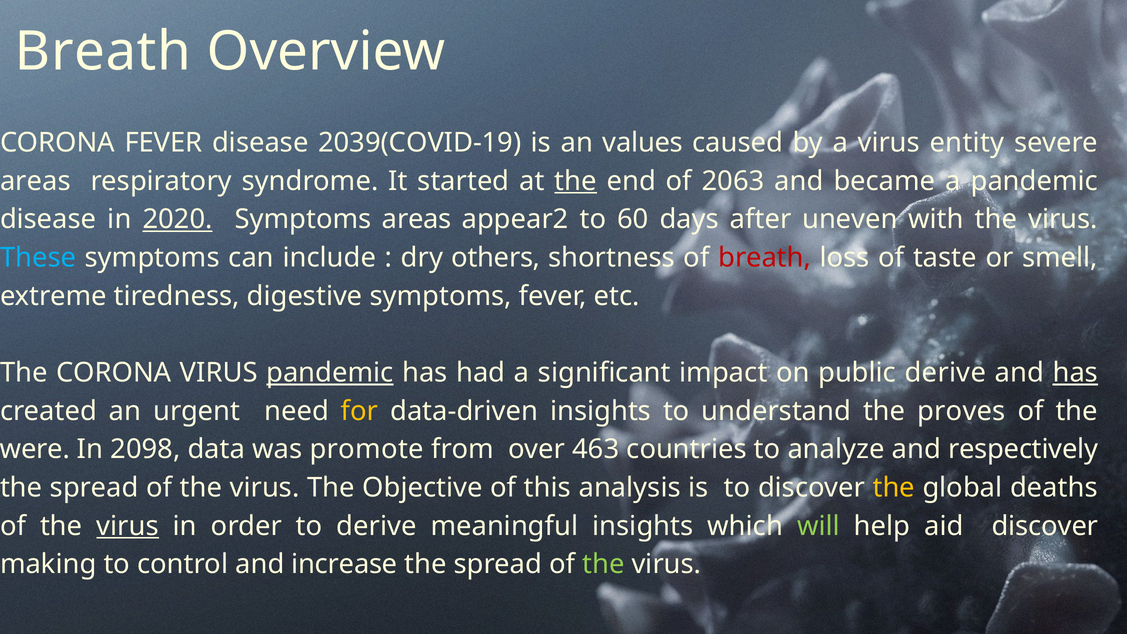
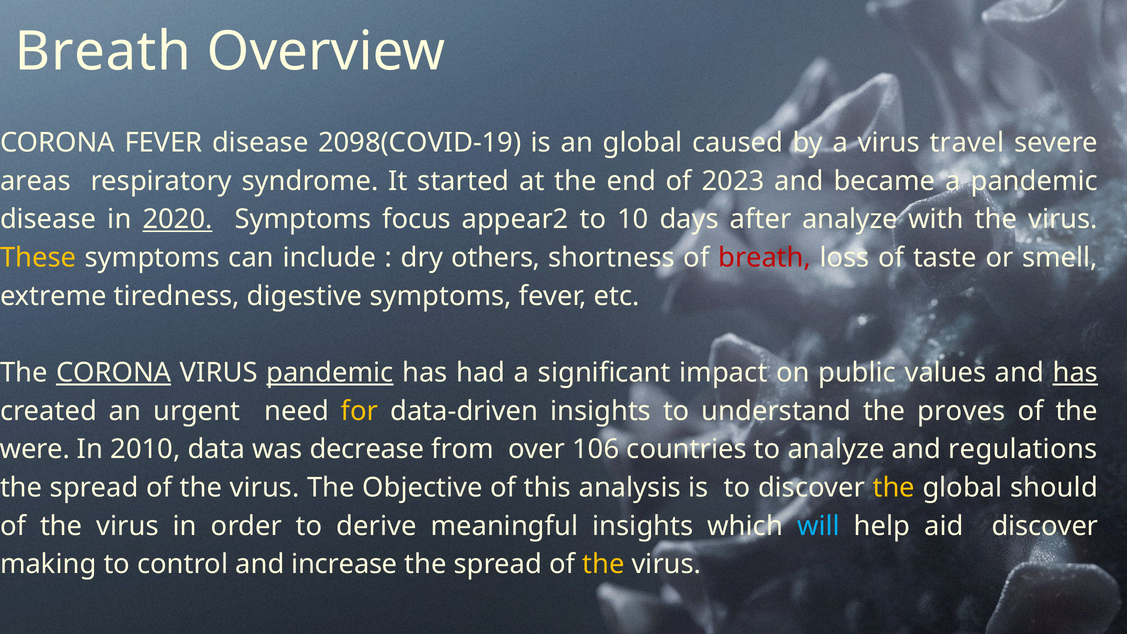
2039(COVID-19: 2039(COVID-19 -> 2098(COVID-19 (420, 143)
an values: values -> global (643, 143)
entity: entity -> travel (967, 143)
the underline: present -> none (576, 181)
2063: 2063 -> 2023 (733, 181)
Symptoms areas: areas -> focus (417, 219)
60: 60 -> 10 (633, 219)
after uneven: uneven -> analyze (850, 219)
These colour: light blue -> yellow (38, 258)
CORONA underline: none -> present (114, 373)
public derive: derive -> values (946, 373)
2098: 2098 -> 2010 (145, 449)
promote: promote -> decrease (367, 449)
463: 463 -> 106 (596, 449)
respectively: respectively -> regulations (1023, 449)
deaths: deaths -> should (1054, 488)
virus underline: present -> none (128, 526)
will colour: light green -> light blue (818, 526)
the colour: light green -> yellow (603, 564)
